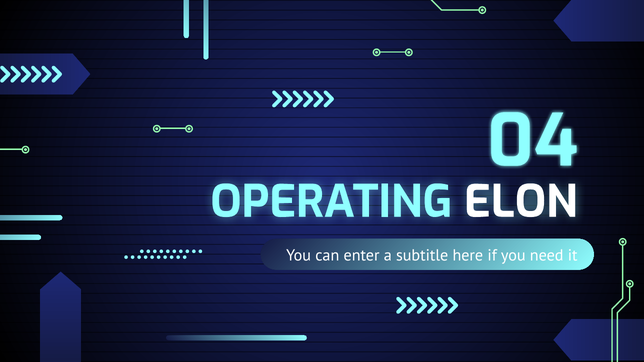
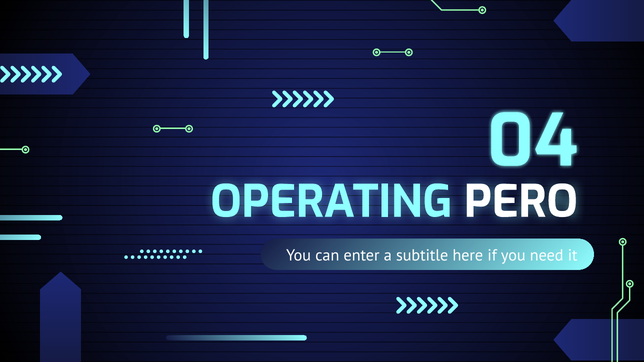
ELON: ELON -> PERO (521, 202)
